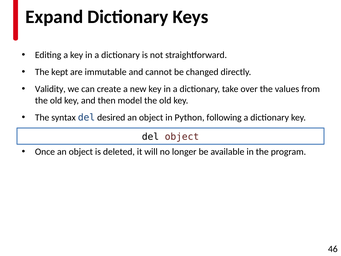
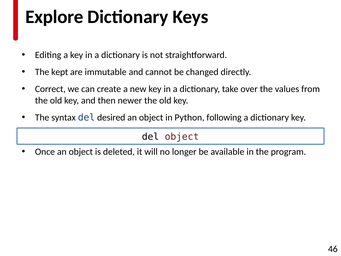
Expand: Expand -> Explore (54, 17)
Validity: Validity -> Correct (50, 89)
model: model -> newer (130, 100)
